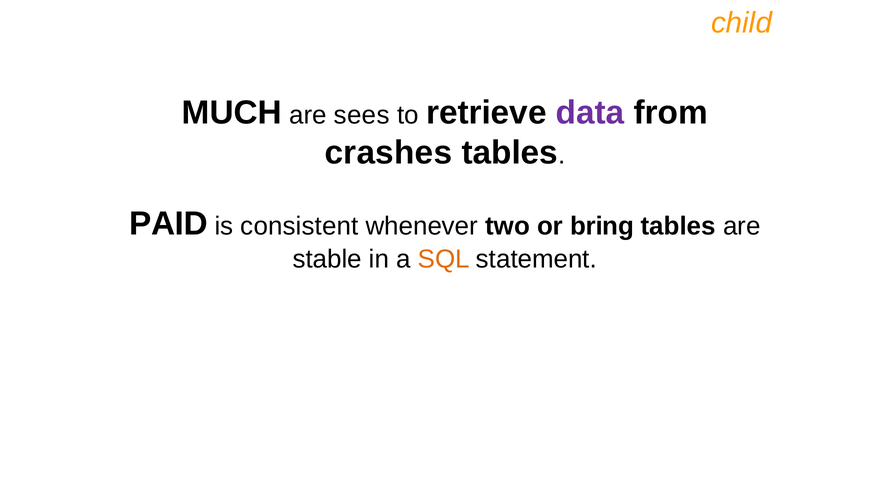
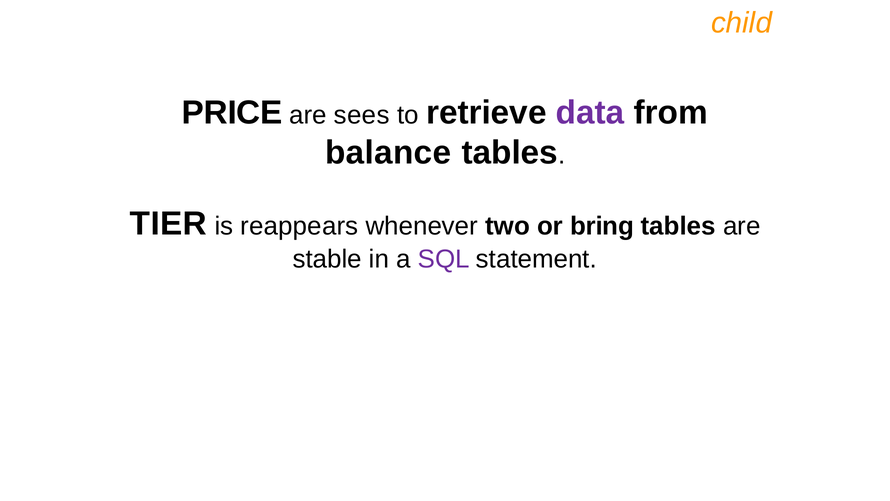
MUCH: MUCH -> PRICE (232, 112)
crashes: crashes -> balance (388, 152)
PAID: PAID -> TIER (168, 224)
consistent: consistent -> reappears (299, 226)
SQL colour: orange -> purple (444, 259)
